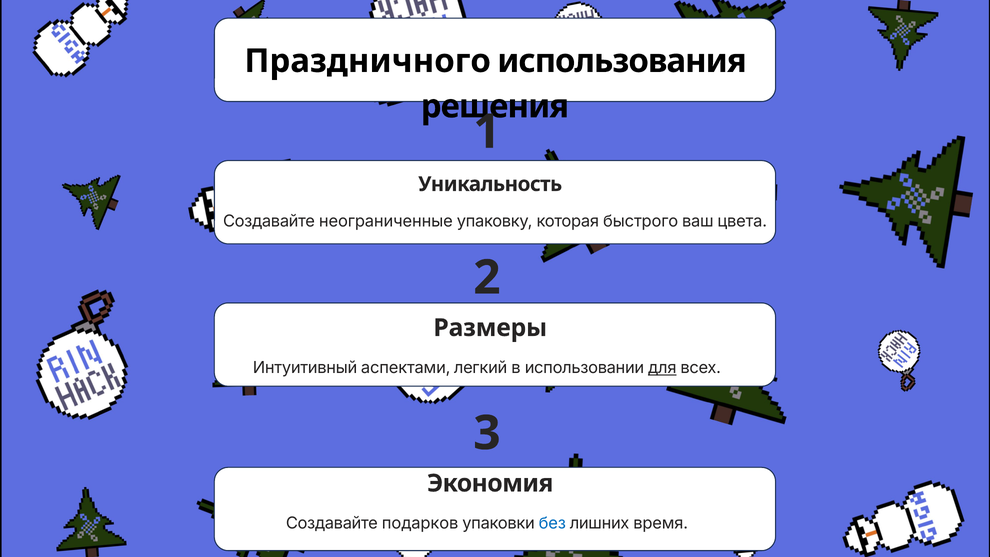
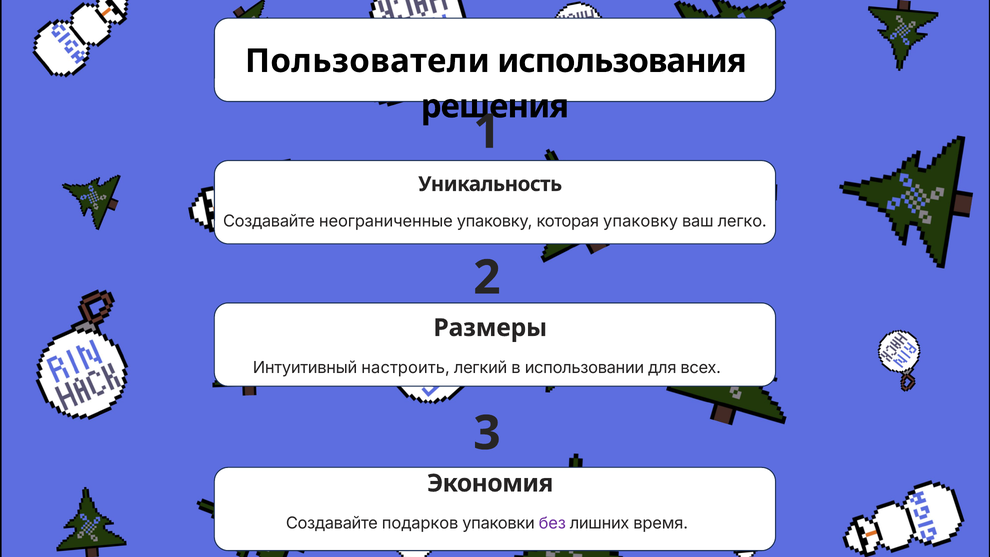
Праздничного: Праздничного -> Пользователи (367, 61)
которая быстрого: быстрого -> упаковку (641, 221)
цвета: цвета -> легко (742, 221)
аспектами: аспектами -> настроить (406, 368)
для underline: present -> none (662, 368)
без colour: blue -> purple (552, 523)
